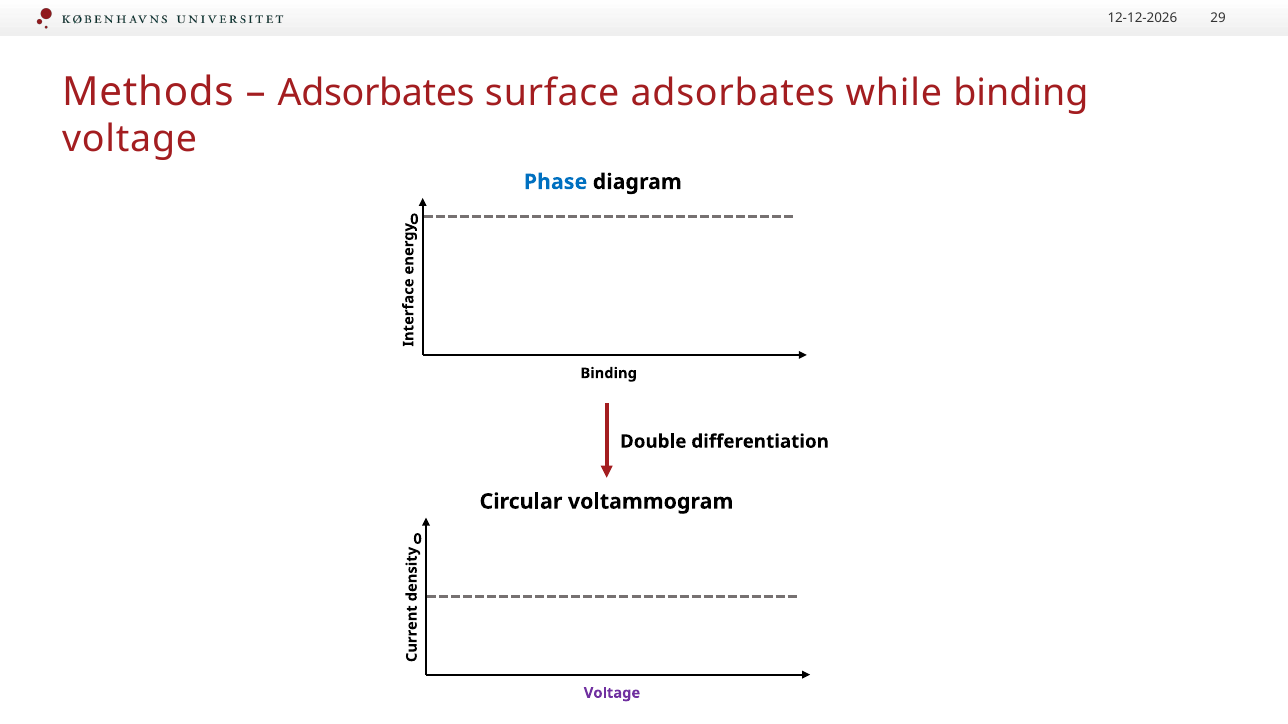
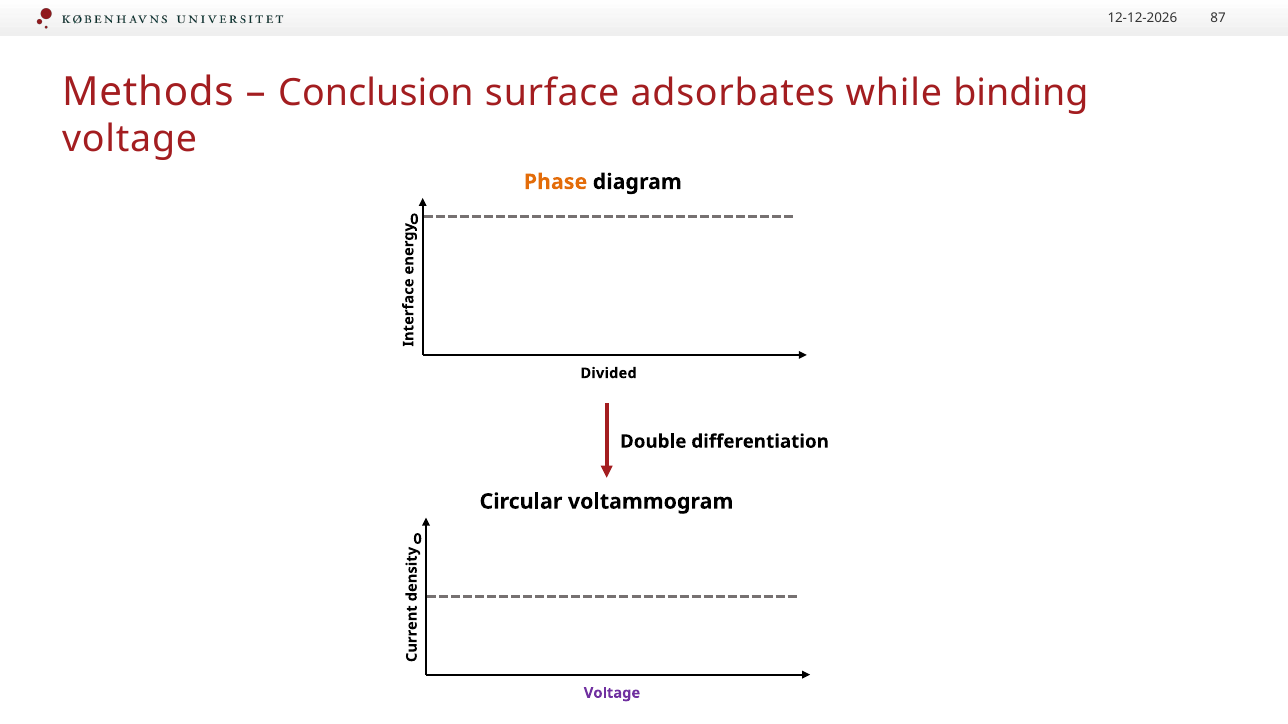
29: 29 -> 87 (1218, 19)
Adsorbates: Adsorbates -> Conclusion (376, 93)
Phase colour: blue -> orange (556, 182)
Binding: Binding -> Divided (609, 374)
